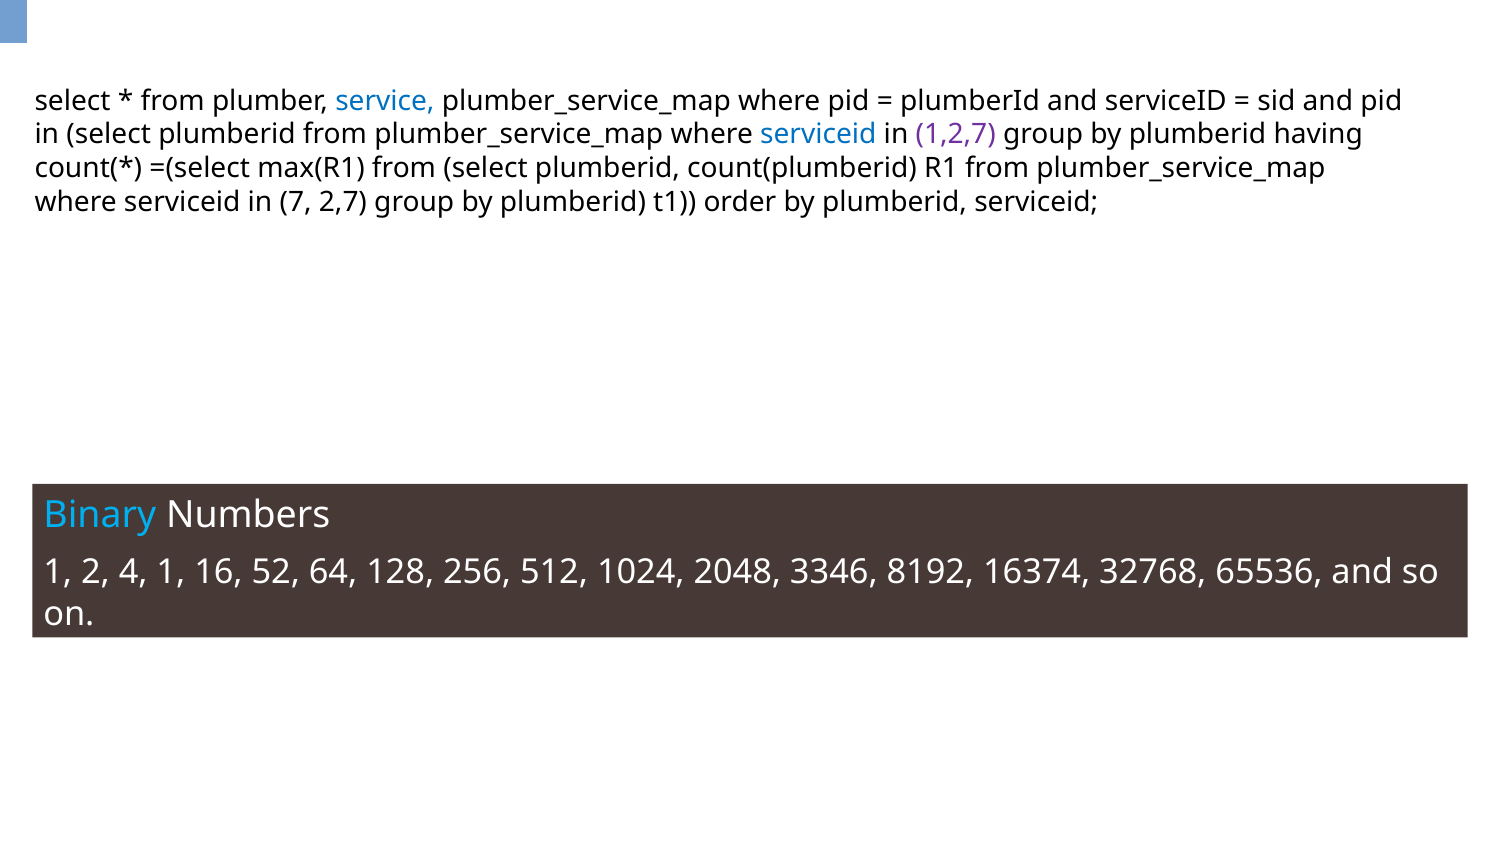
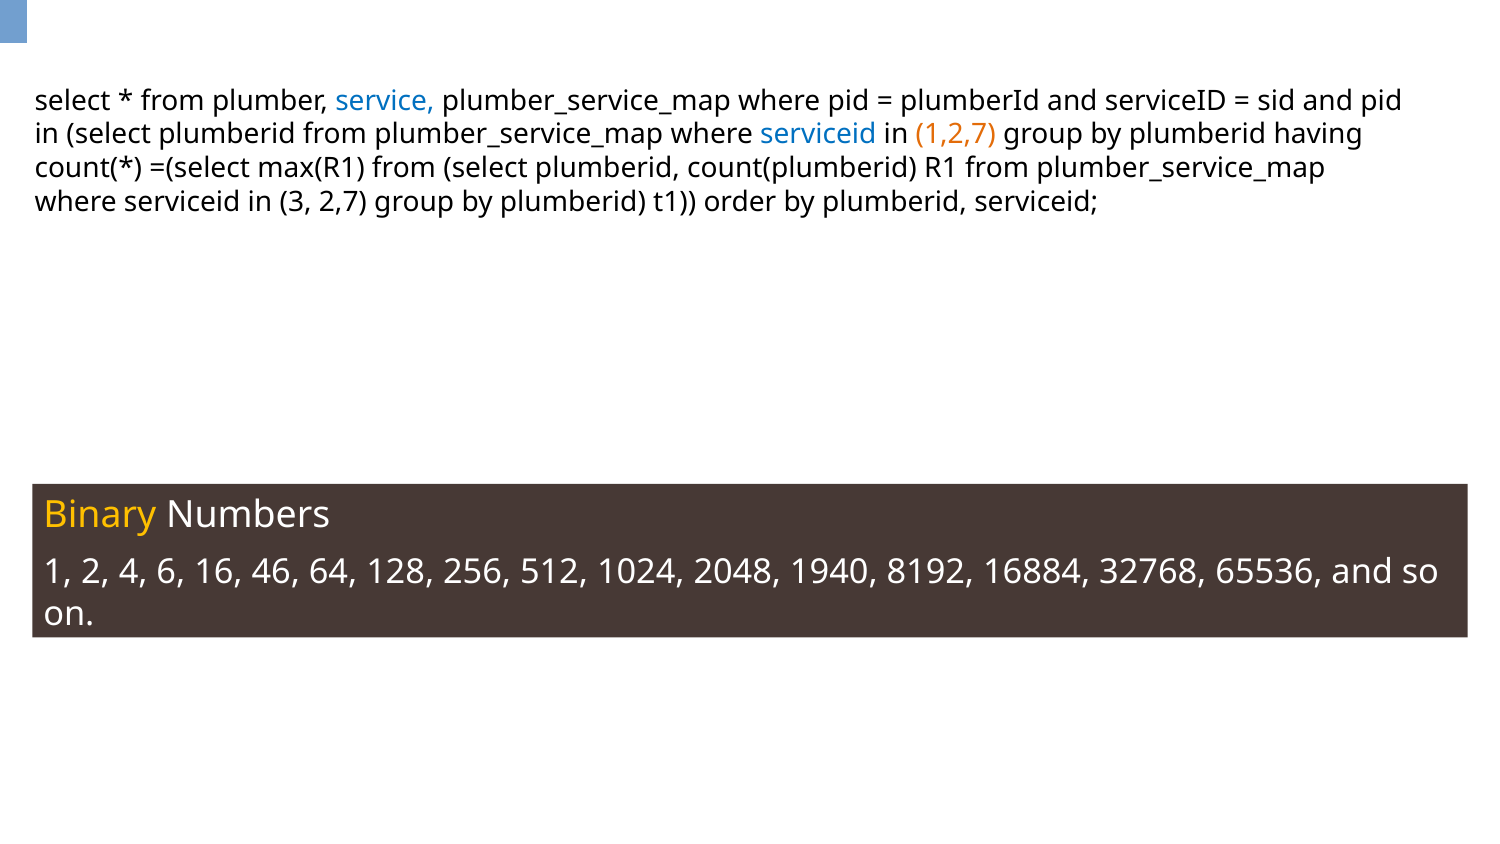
1,2,7 colour: purple -> orange (956, 134)
7: 7 -> 3 (296, 202)
Binary colour: light blue -> yellow (100, 515)
4 1: 1 -> 6 (171, 572)
52: 52 -> 46 (276, 572)
3346: 3346 -> 1940 (834, 572)
16374: 16374 -> 16884 (1037, 572)
